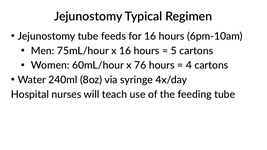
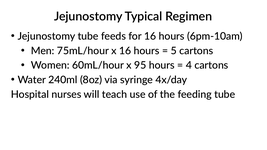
76: 76 -> 95 (140, 65)
